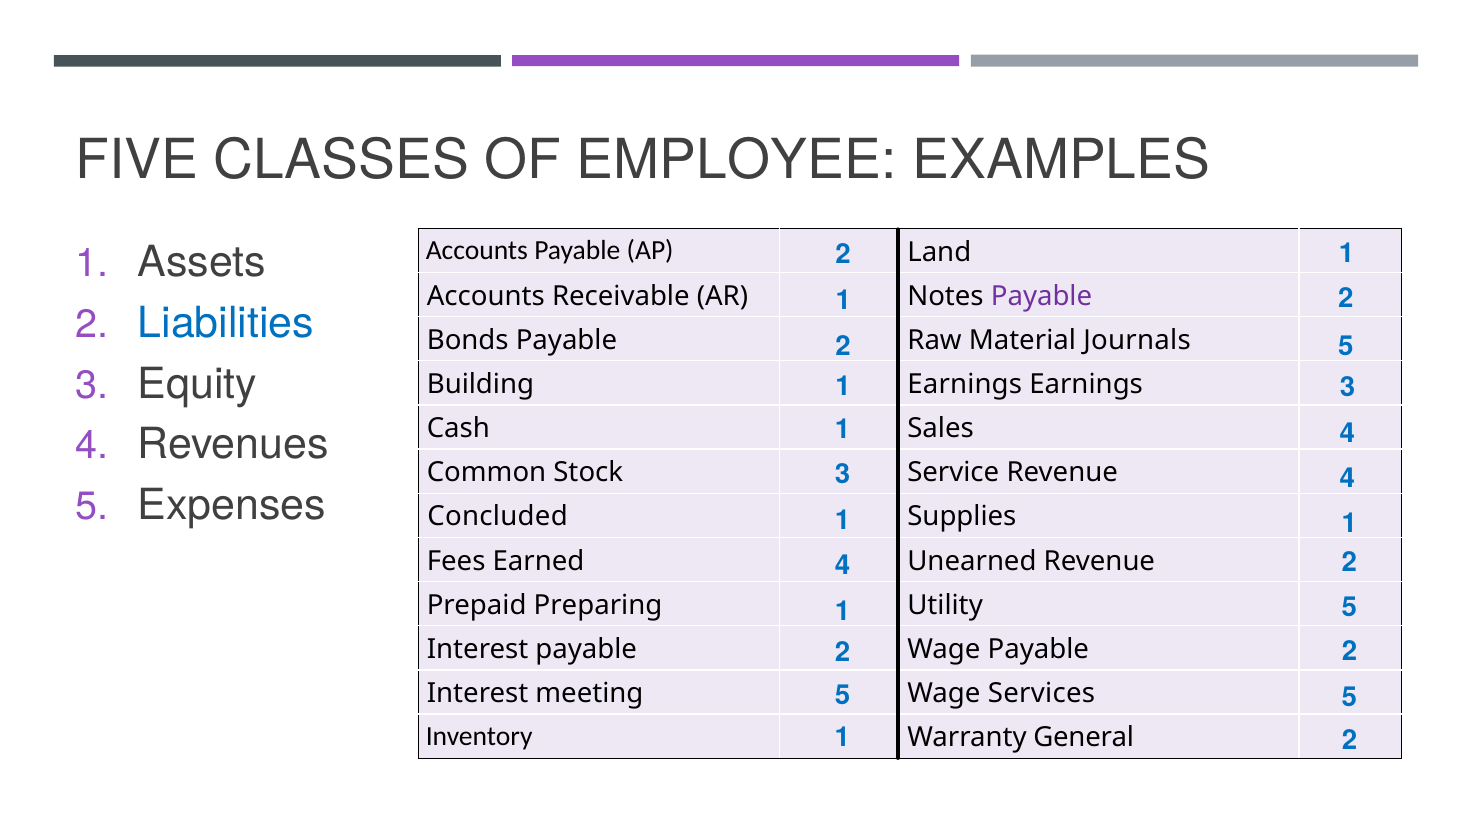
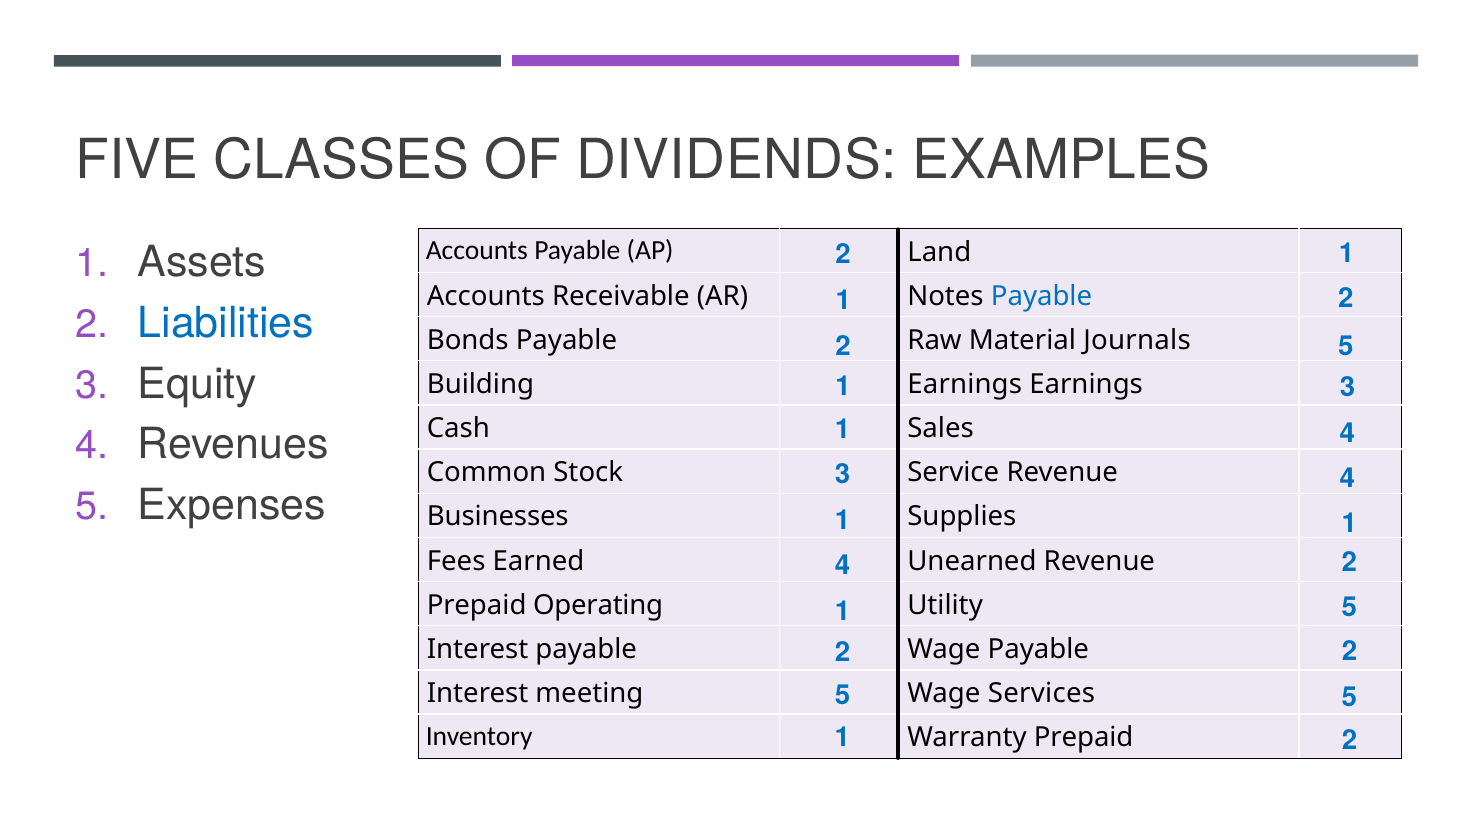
EMPLOYEE: EMPLOYEE -> DIVIDENDS (737, 160)
Payable colour: purple -> blue (1042, 296)
Concluded: Concluded -> Businesses (498, 517)
Preparing: Preparing -> Operating (598, 605)
Warranty General: General -> Prepaid (1084, 738)
